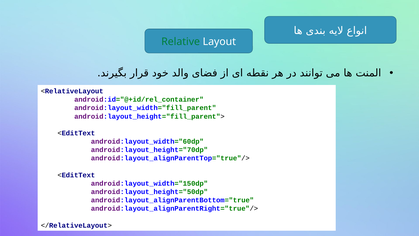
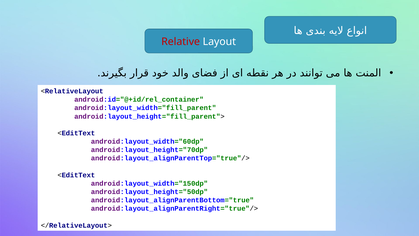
Relative colour: green -> red (181, 42)
